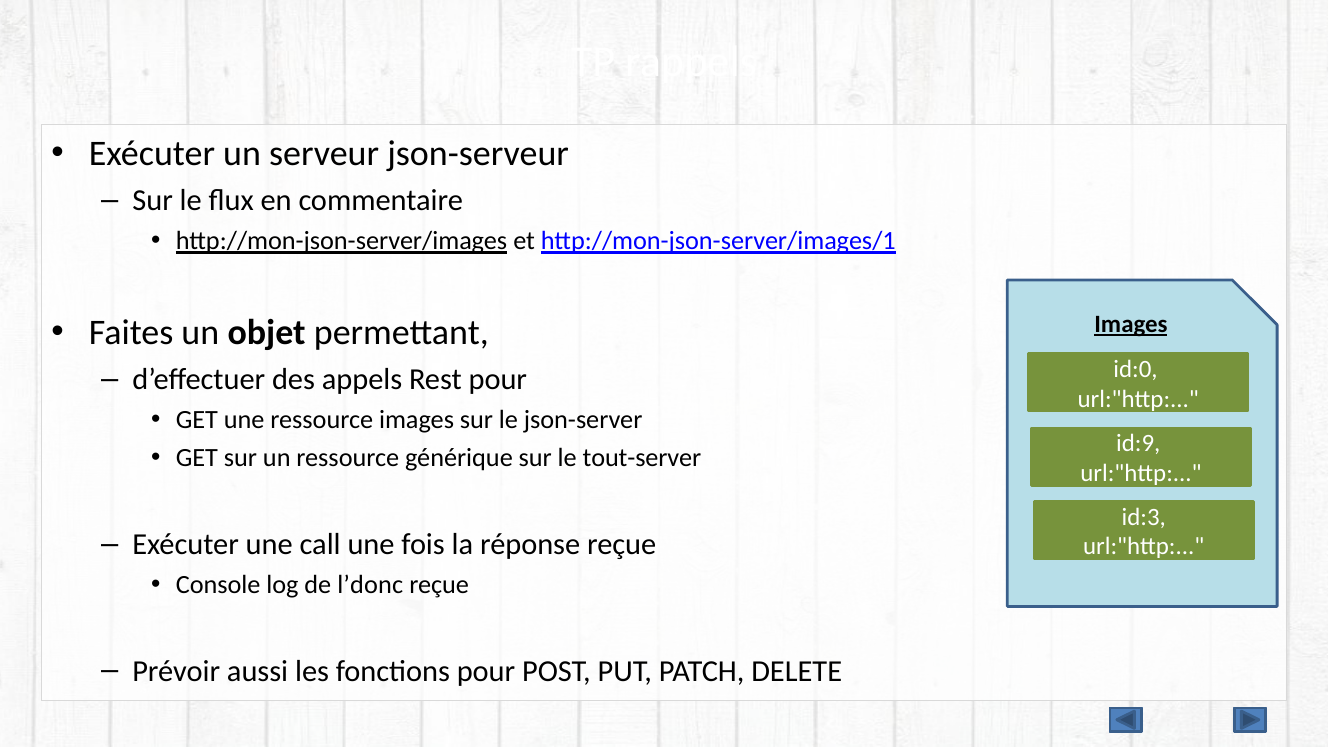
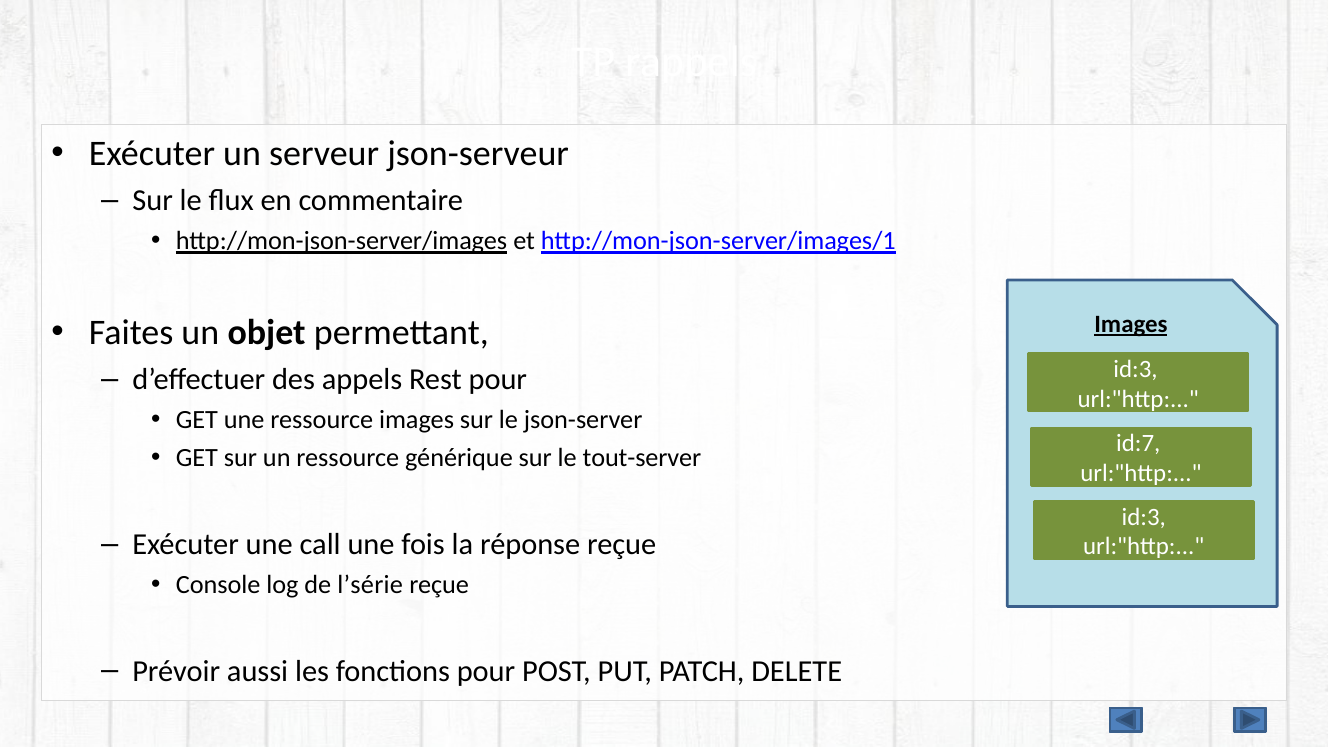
id:0: id:0 -> id:3 (1136, 369)
id:9: id:9 -> id:7 (1138, 444)
l’donc: l’donc -> l’série (370, 585)
